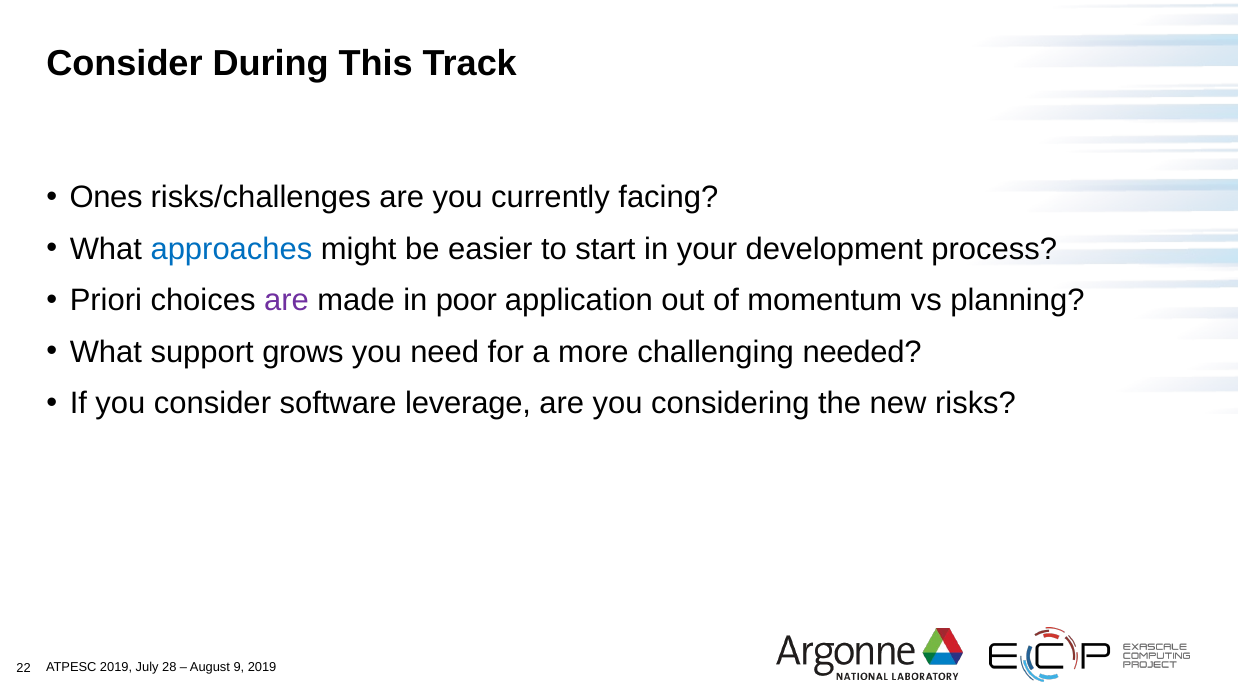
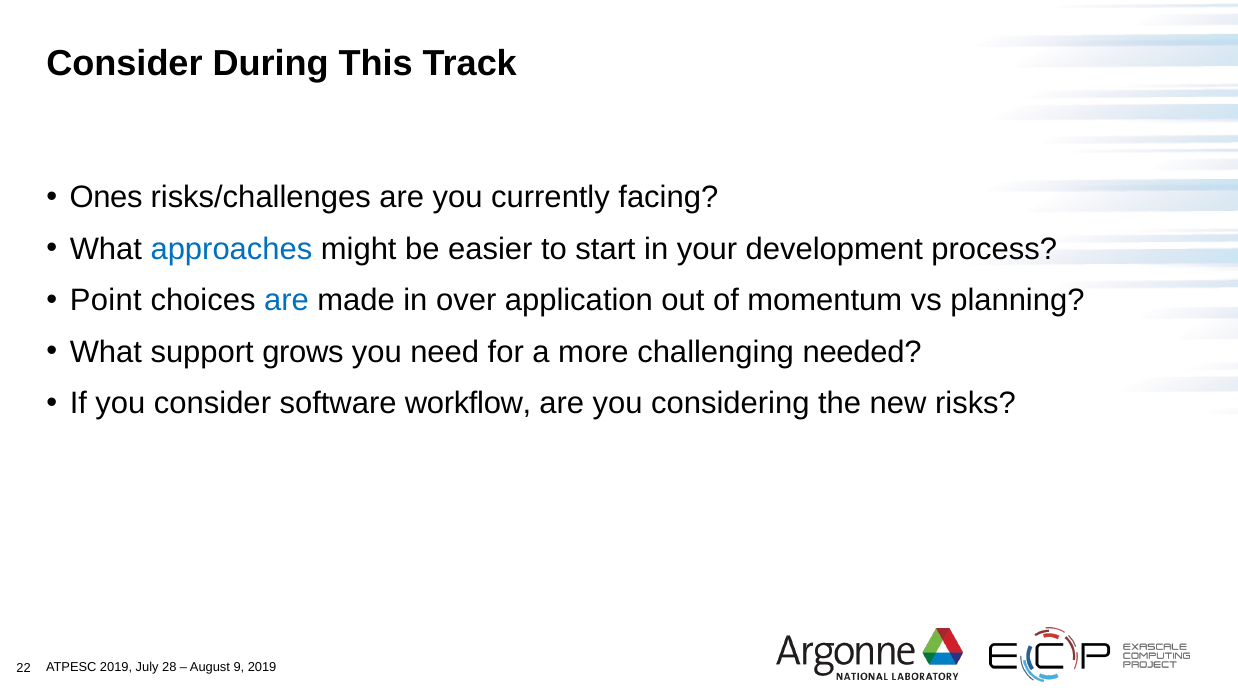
Priori: Priori -> Point (106, 301)
are colour: purple -> blue (286, 301)
poor: poor -> over (466, 301)
leverage: leverage -> workflow (468, 404)
